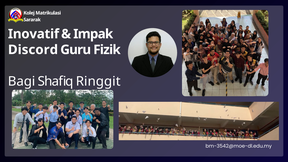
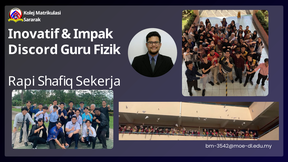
Bagi: Bagi -> Rapi (22, 81)
Ringgit: Ringgit -> Sekerja (98, 81)
